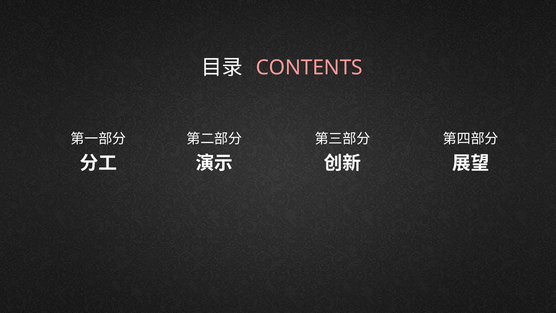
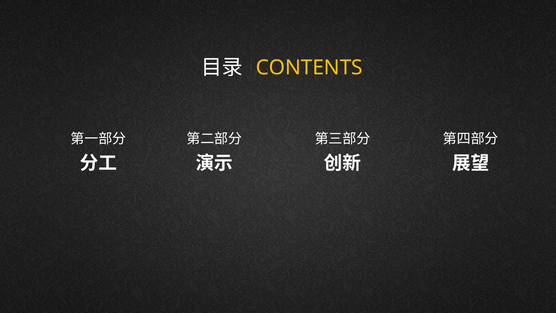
CONTENTS colour: pink -> yellow (309, 68)
